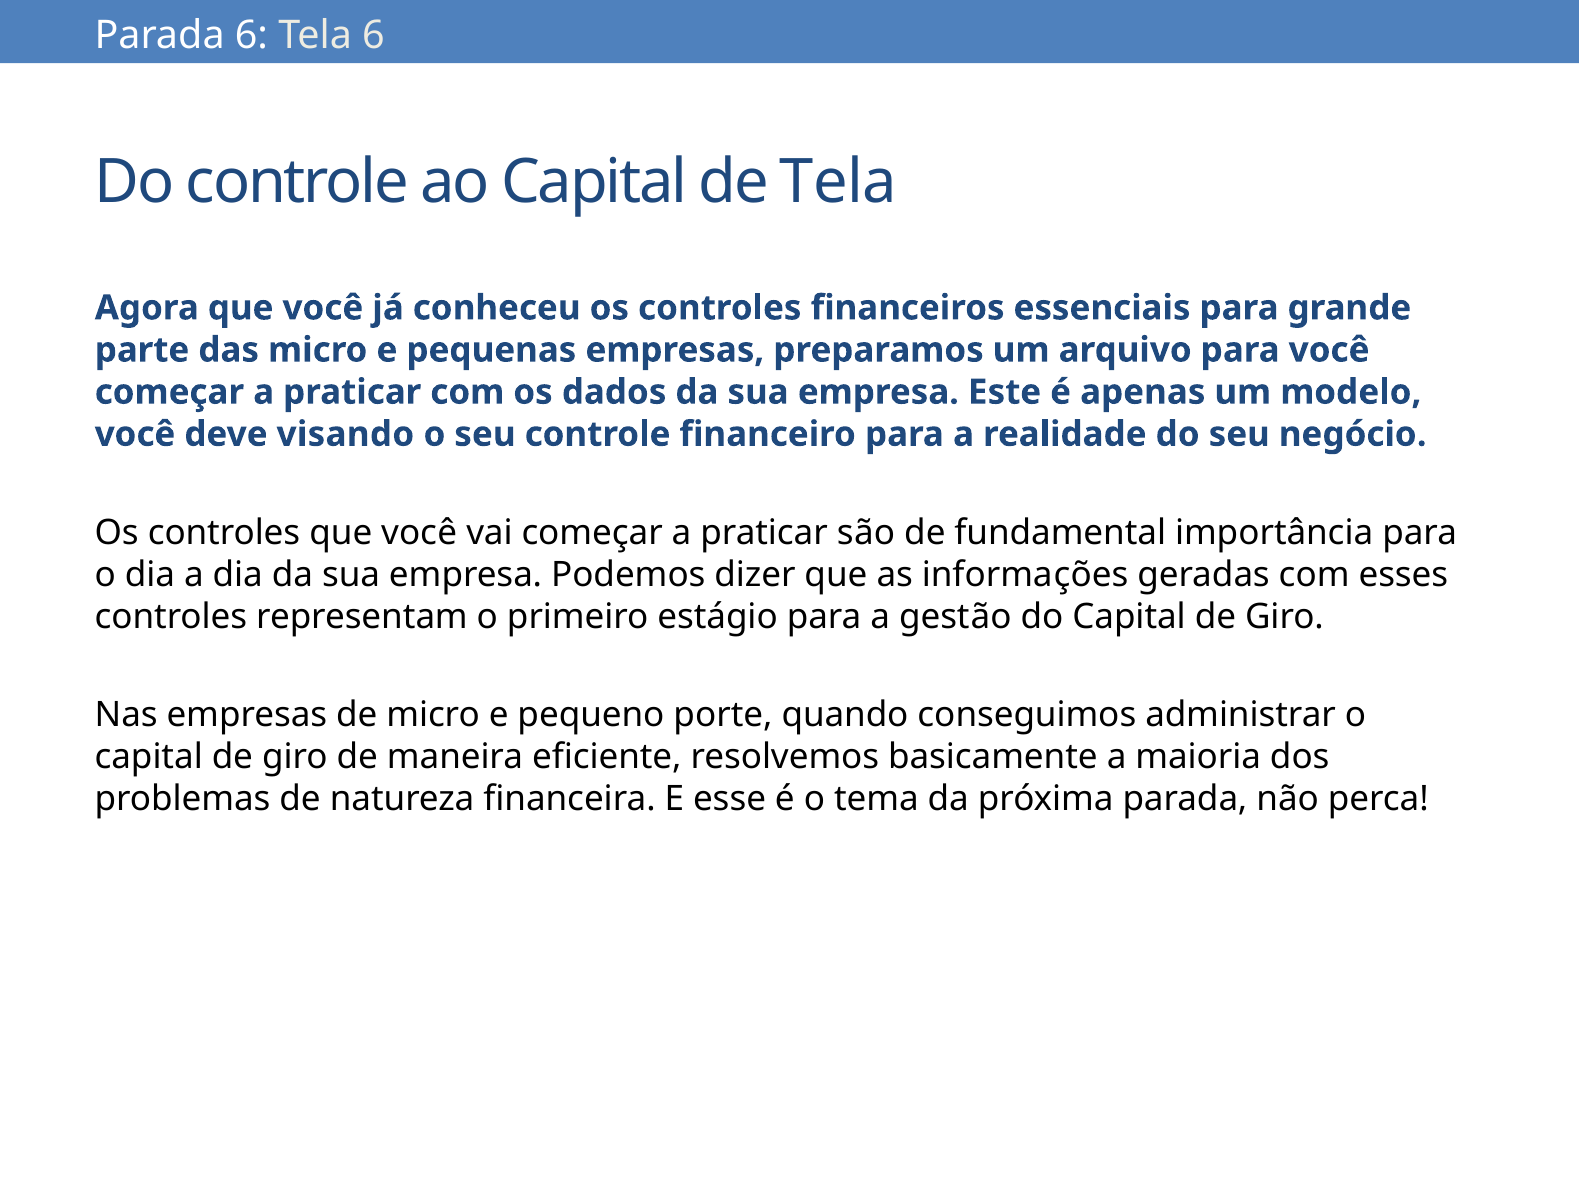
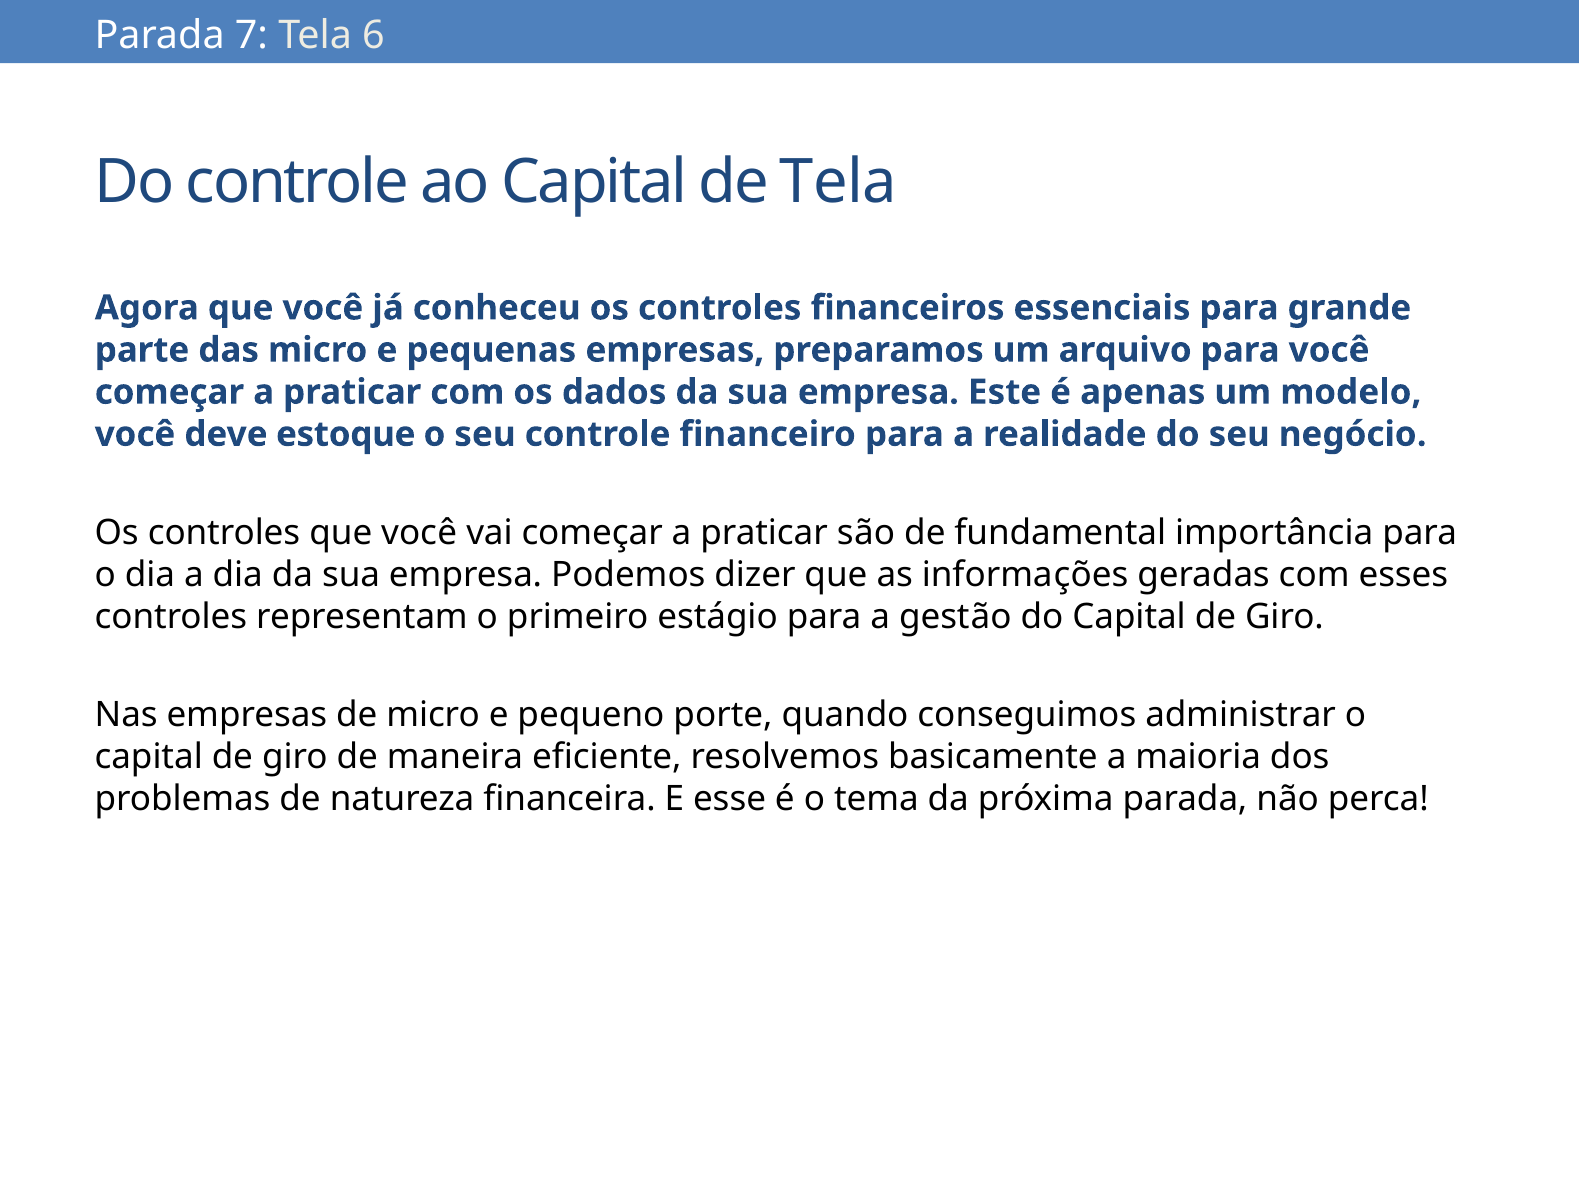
Parada 6: 6 -> 7 (251, 36)
visando: visando -> estoque (346, 434)
